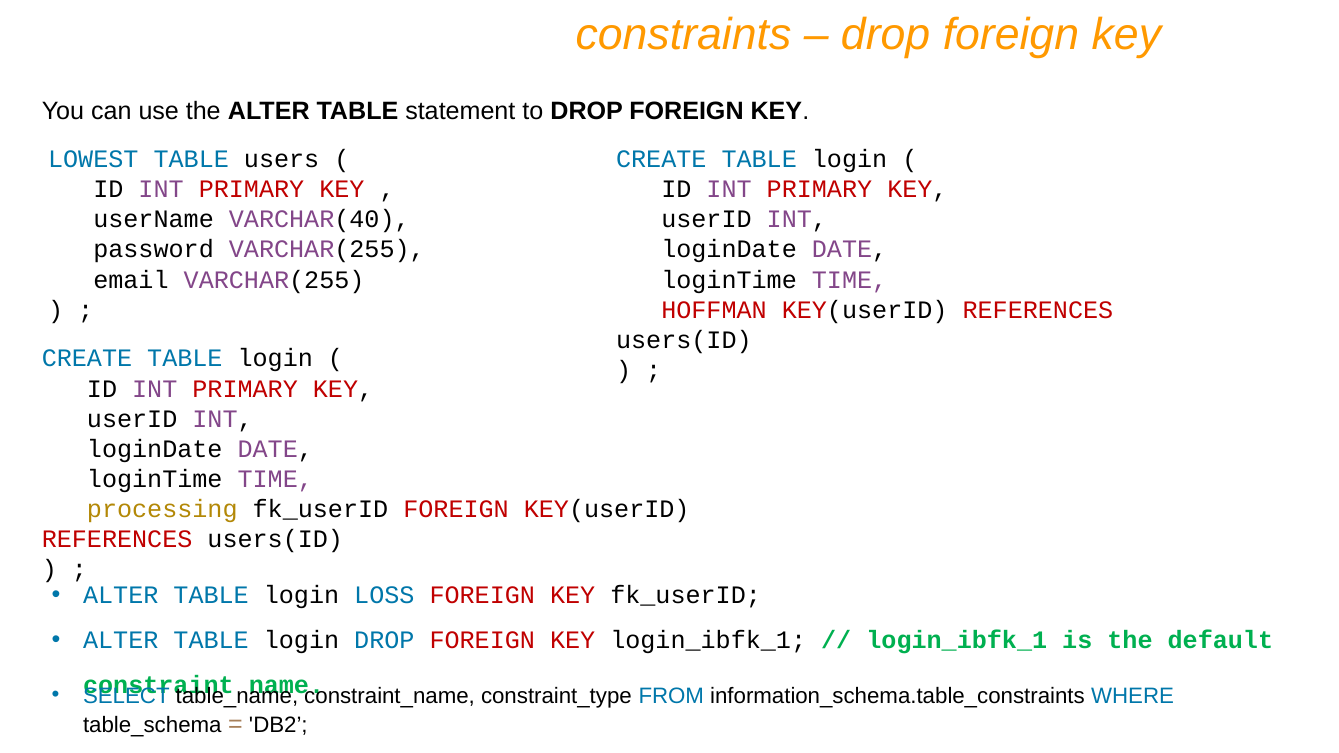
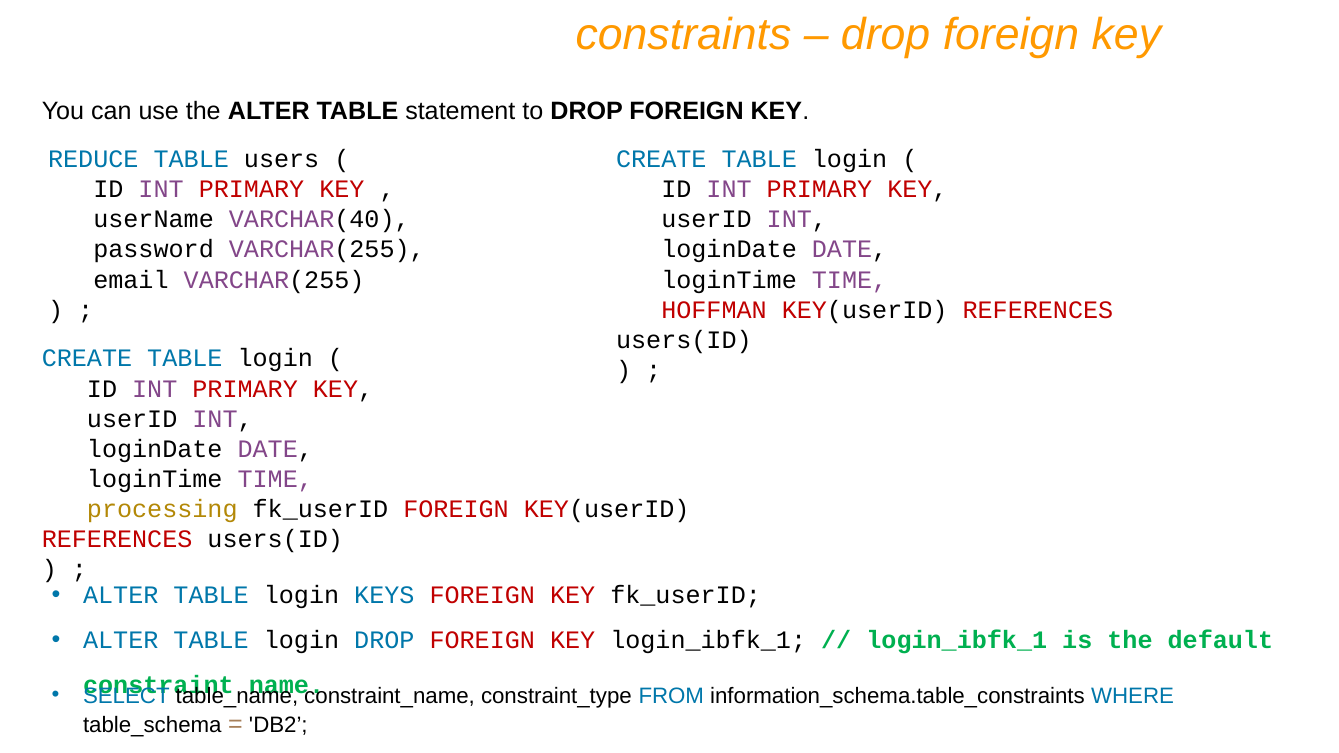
LOWEST: LOWEST -> REDUCE (93, 159)
LOSS: LOSS -> KEYS (384, 595)
